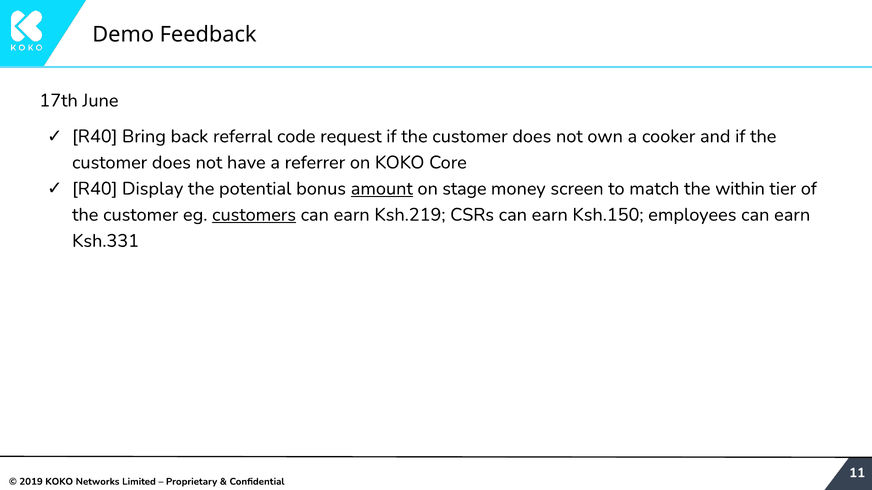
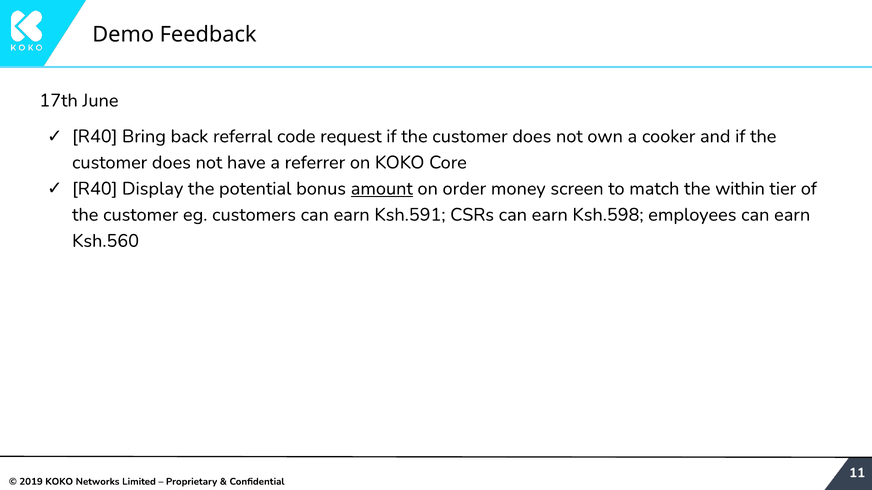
stage: stage -> order (464, 189)
customers underline: present -> none (254, 215)
Ksh.219: Ksh.219 -> Ksh.591 (410, 215)
Ksh.150: Ksh.150 -> Ksh.598 (608, 215)
Ksh.331: Ksh.331 -> Ksh.560 (106, 241)
